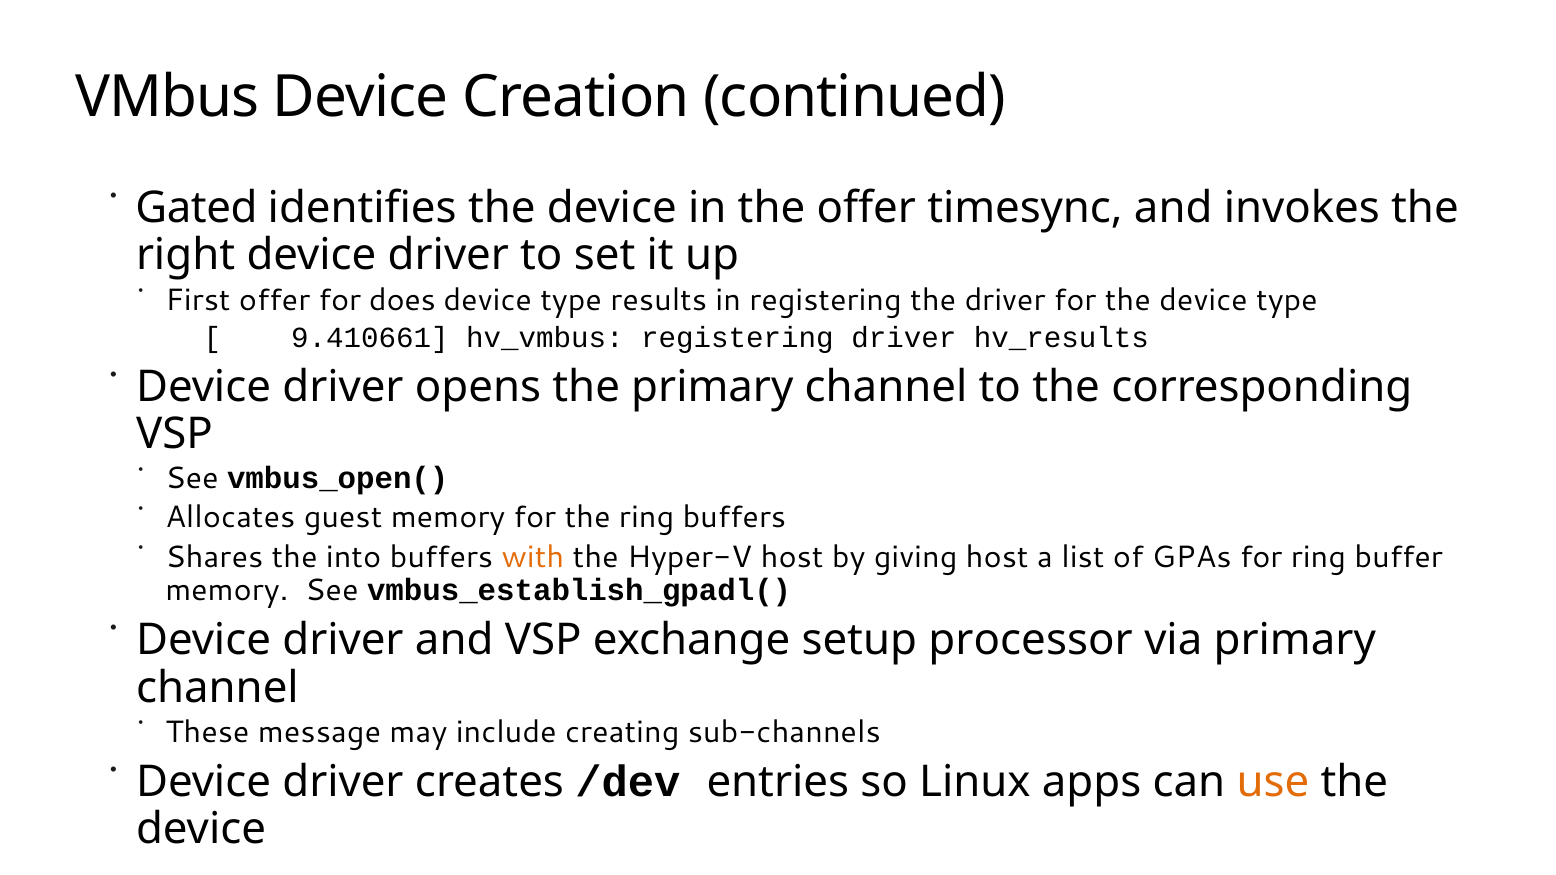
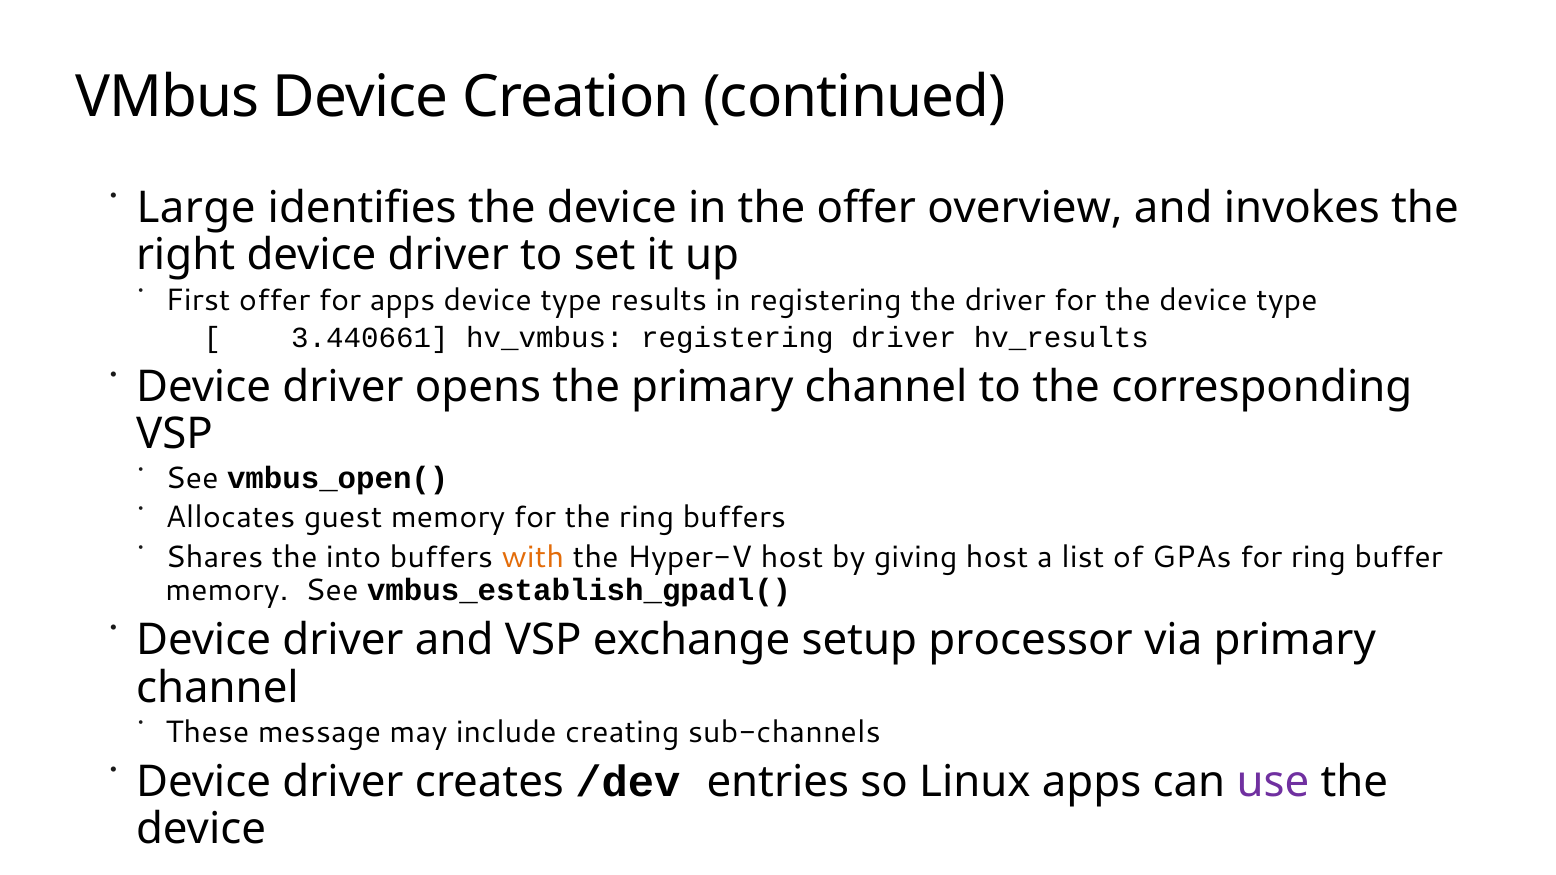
Gated: Gated -> Large (196, 208)
timesync: timesync -> overview (1025, 208)
for does: does -> apps (402, 300)
9.410661: 9.410661 -> 3.440661 (370, 338)
use colour: orange -> purple (1273, 782)
